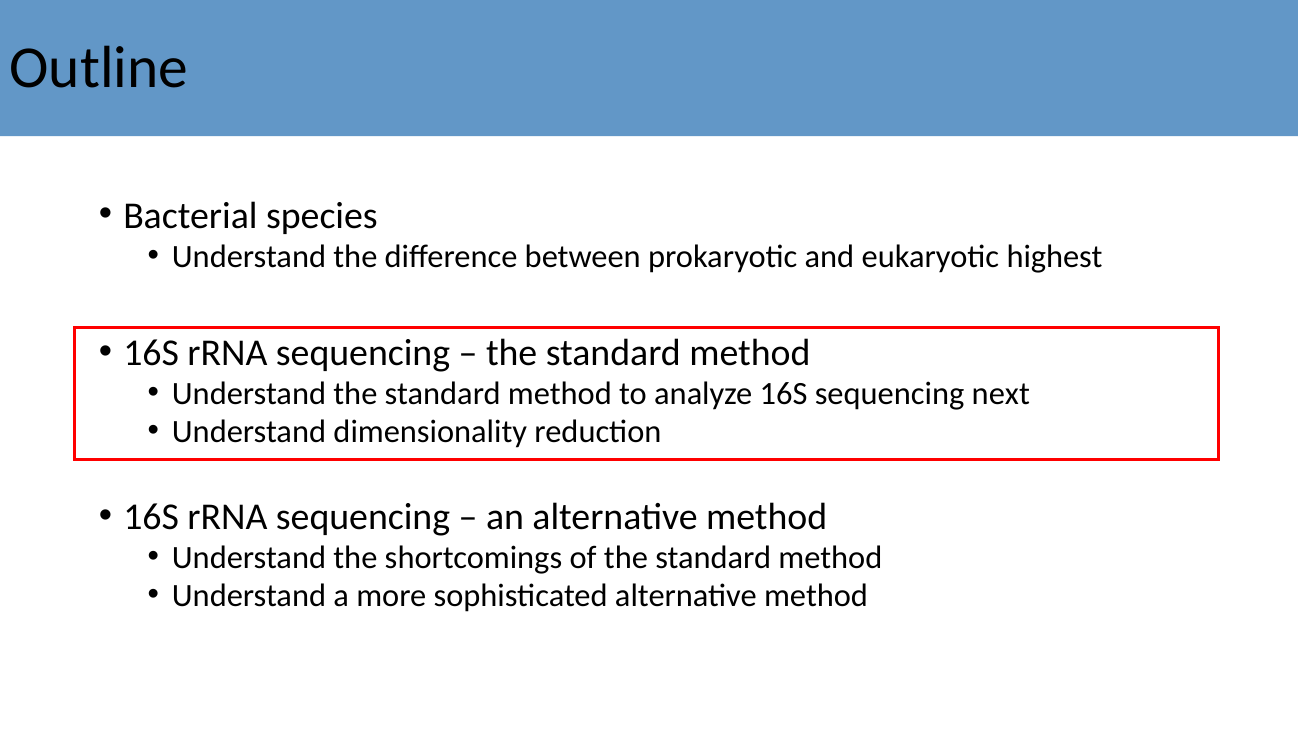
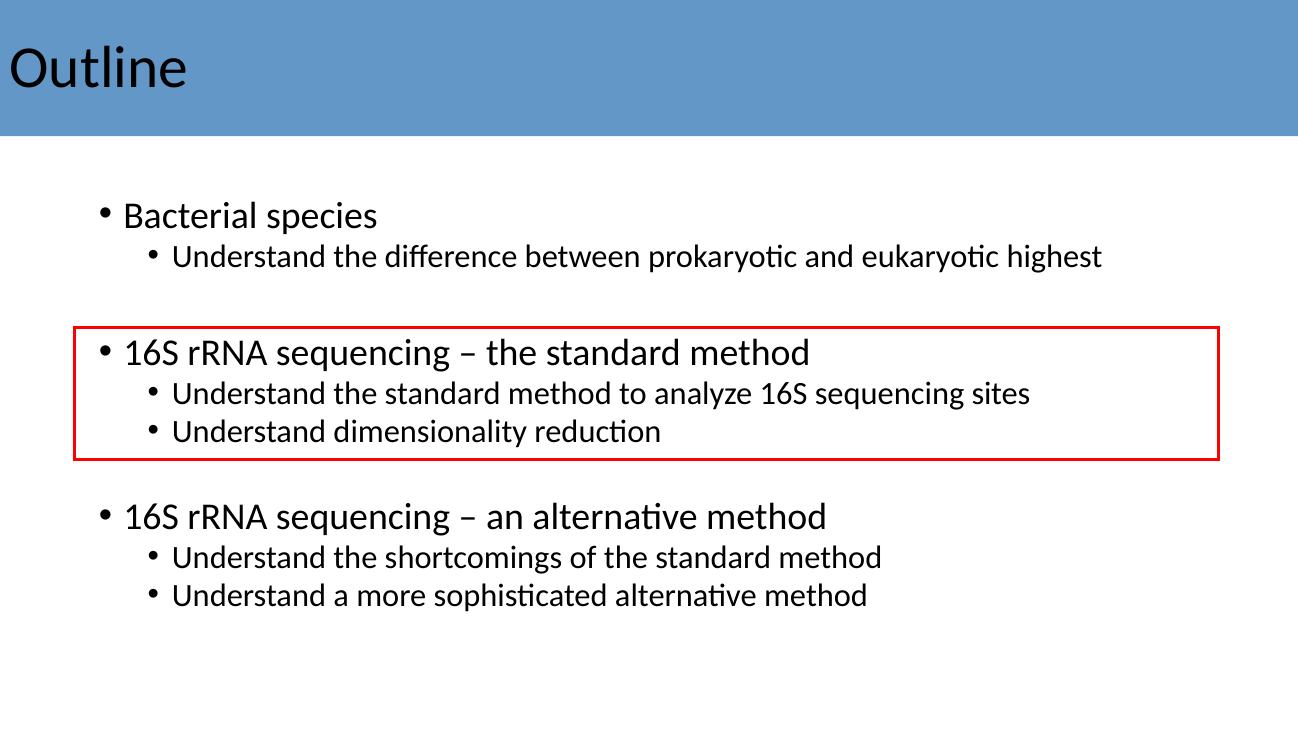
next: next -> sites (1001, 394)
